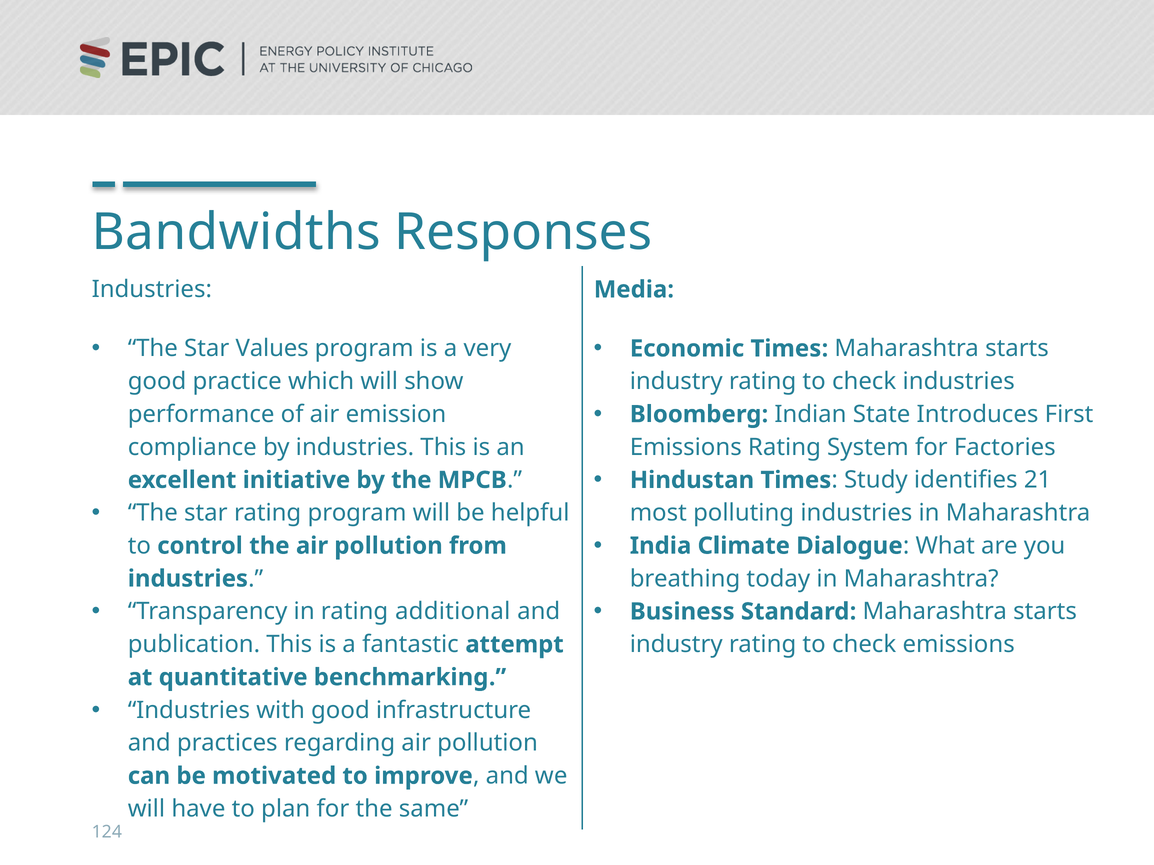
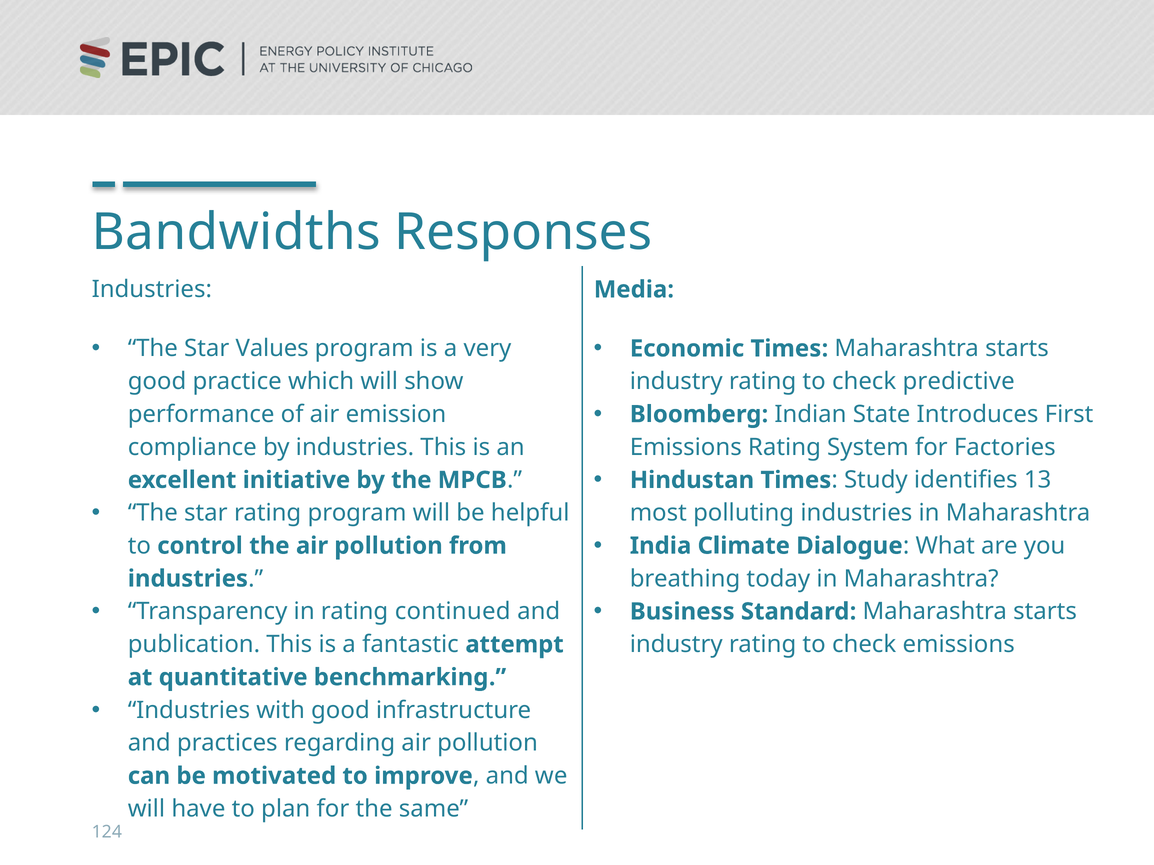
check industries: industries -> predictive (959, 382)
21: 21 -> 13 (1038, 480)
additional: additional -> continued (453, 612)
